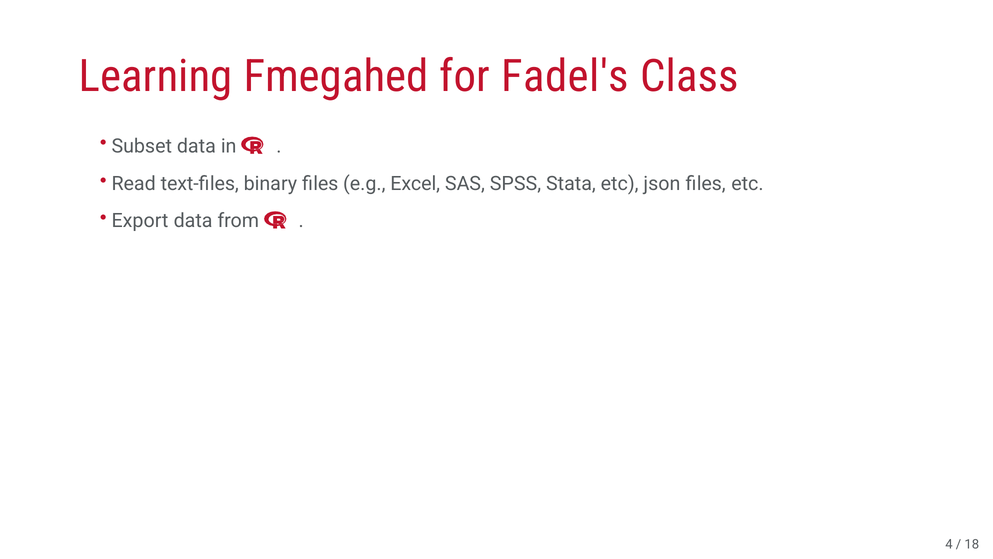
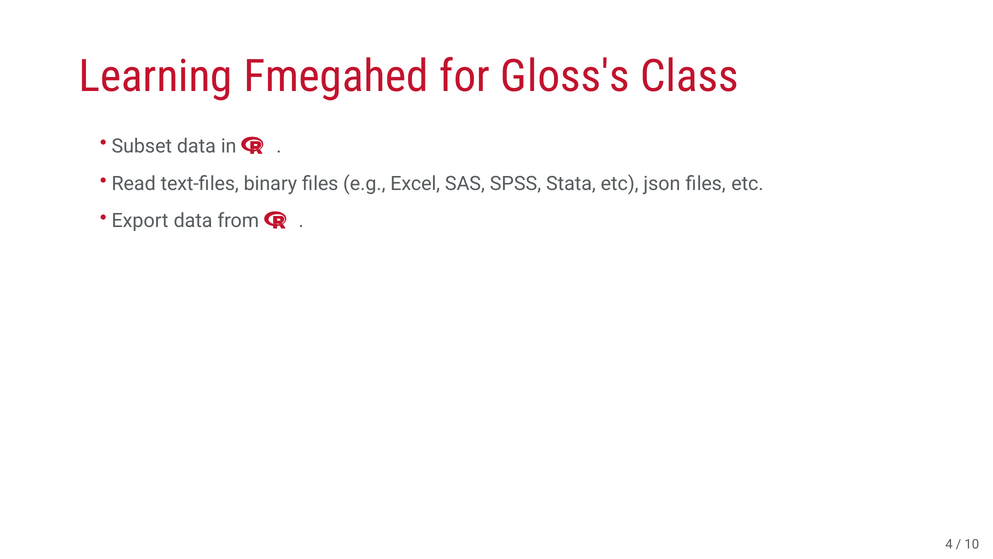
Fadel's: Fadel's -> Gloss's (565, 76)
18: 18 -> 10 (972, 544)
